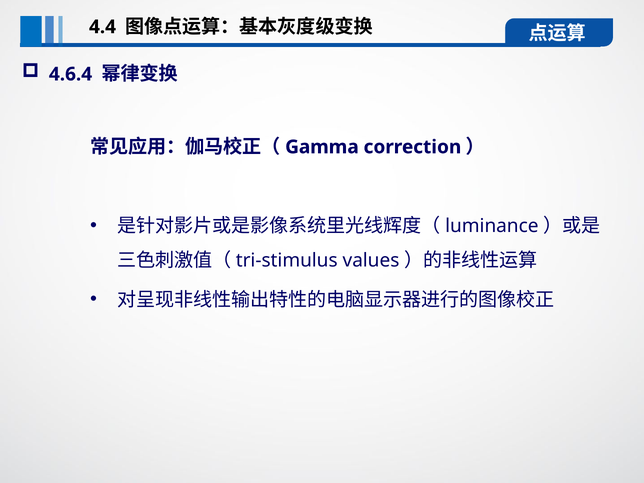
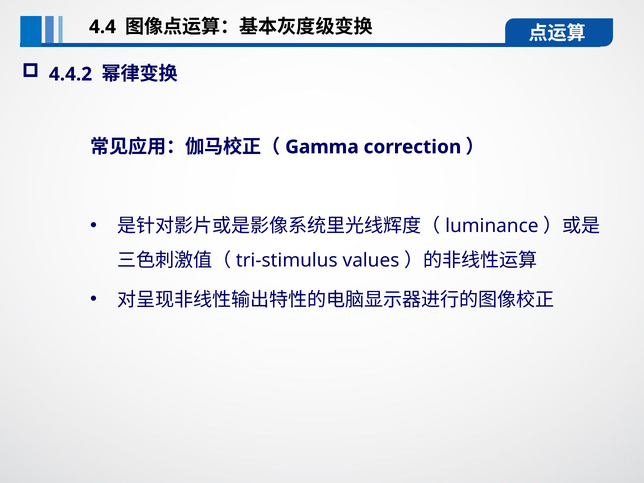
4.6.4: 4.6.4 -> 4.4.2 (71, 74)
